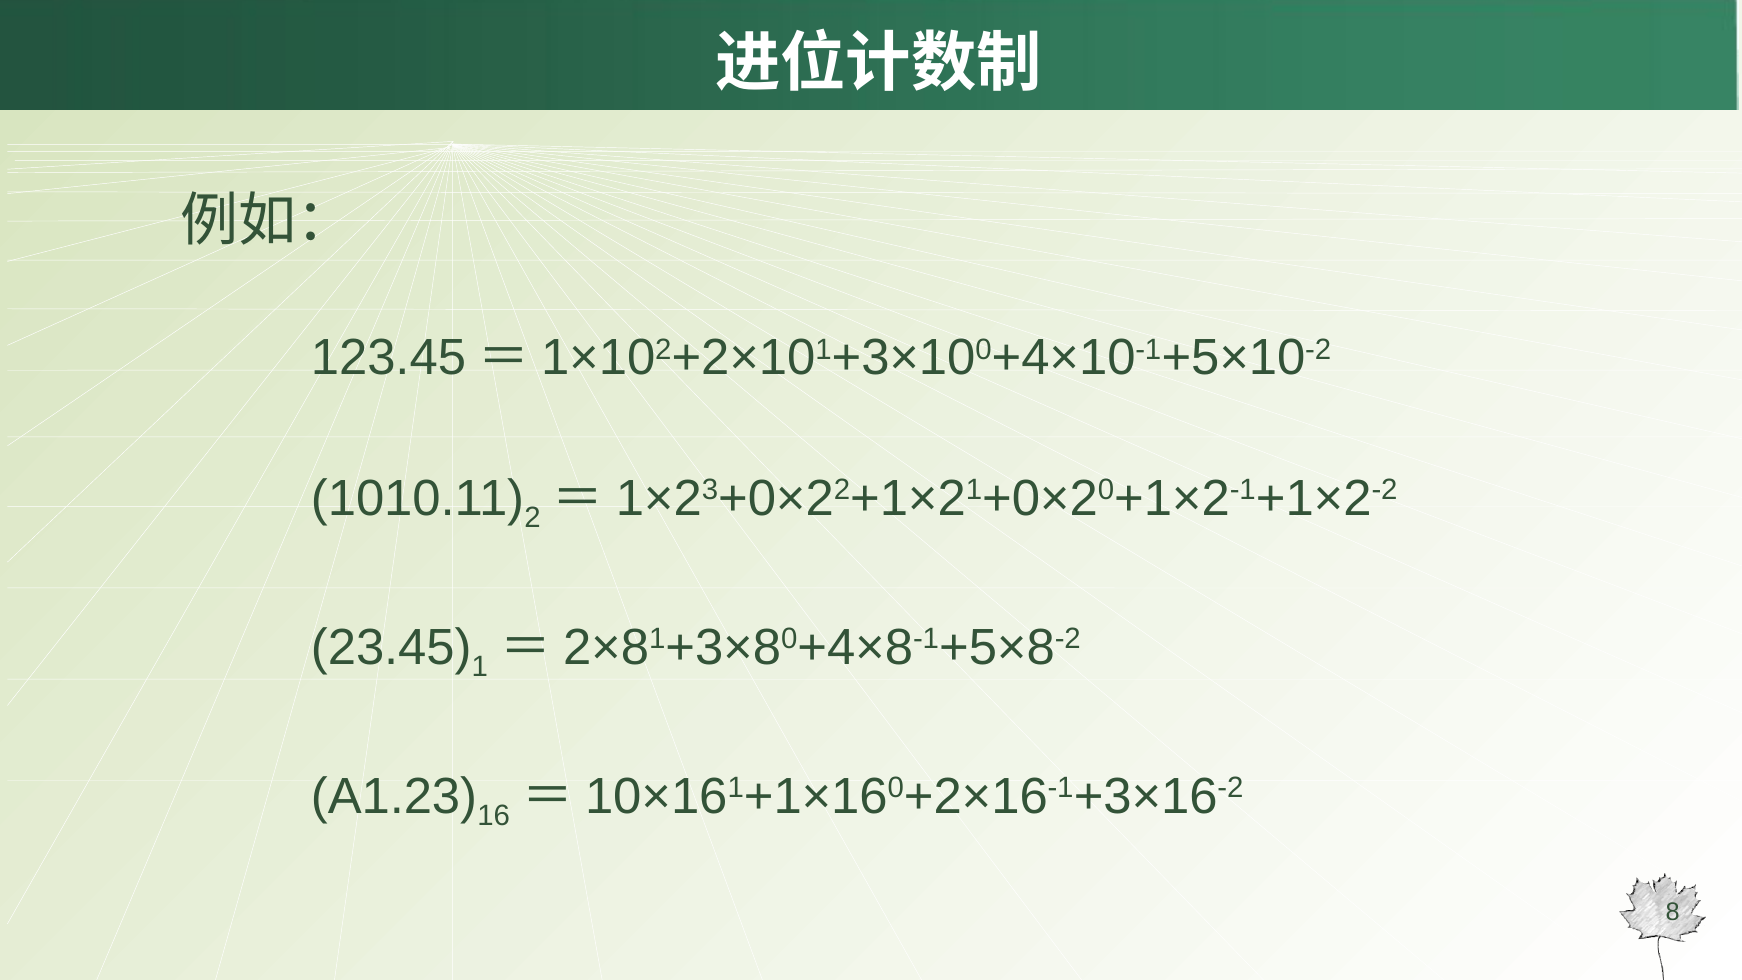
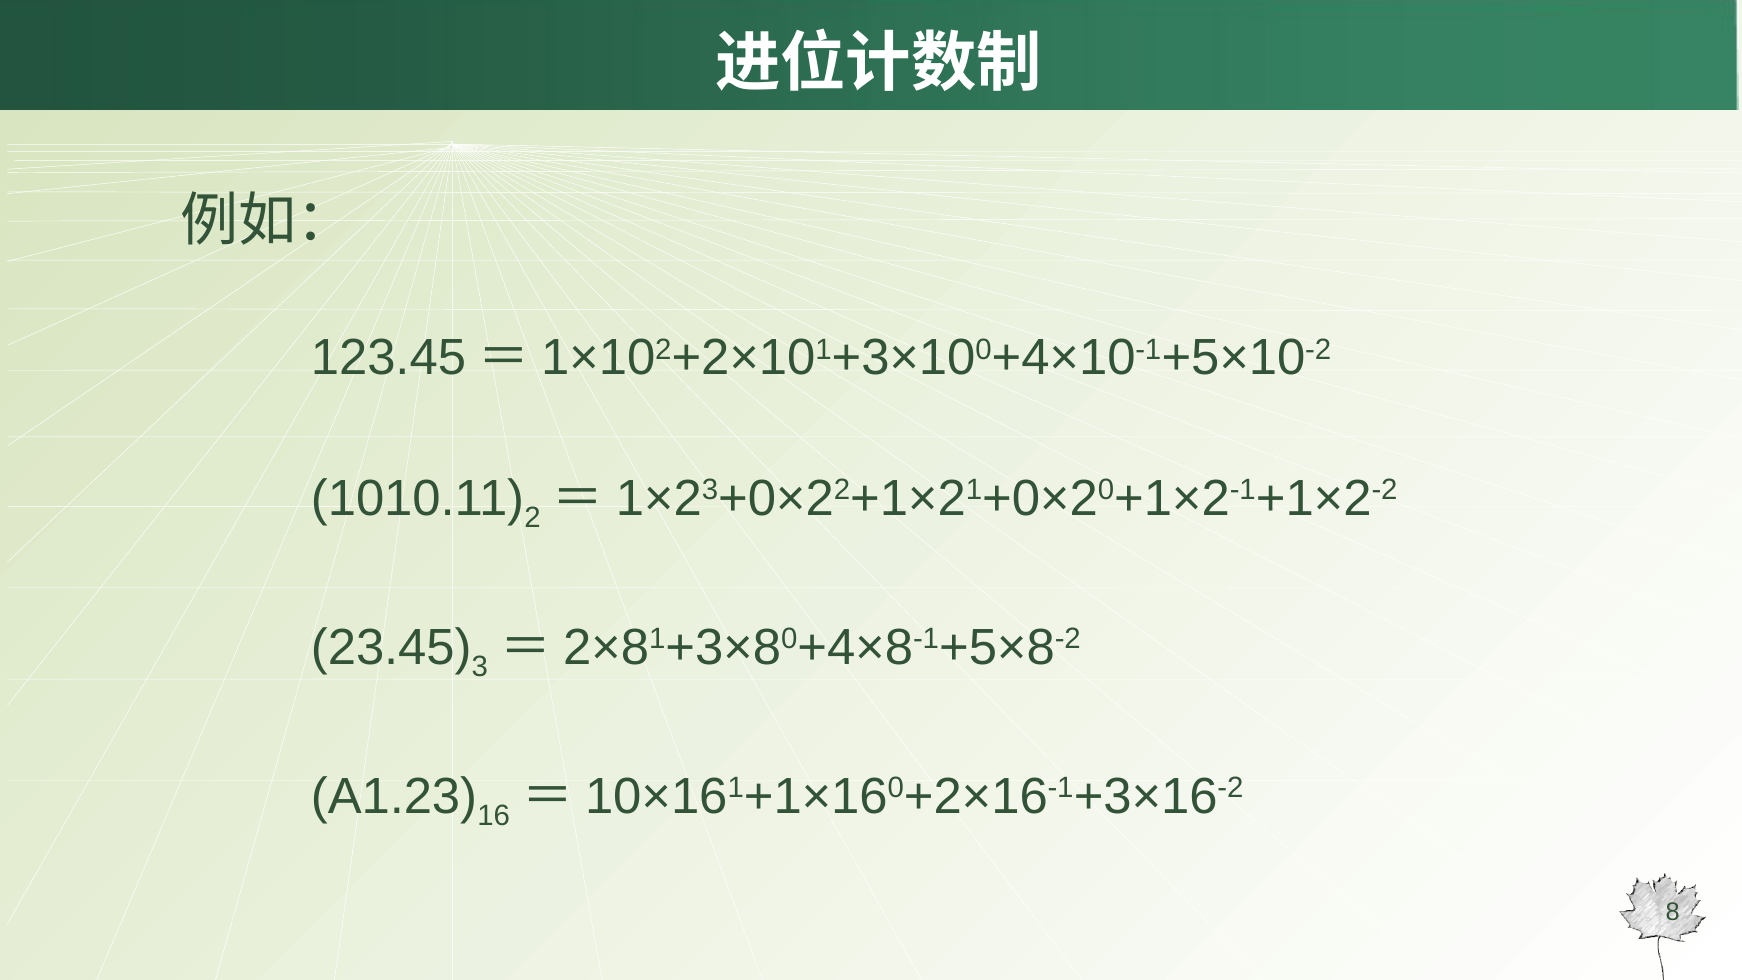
1: 1 -> 3 (480, 667)
